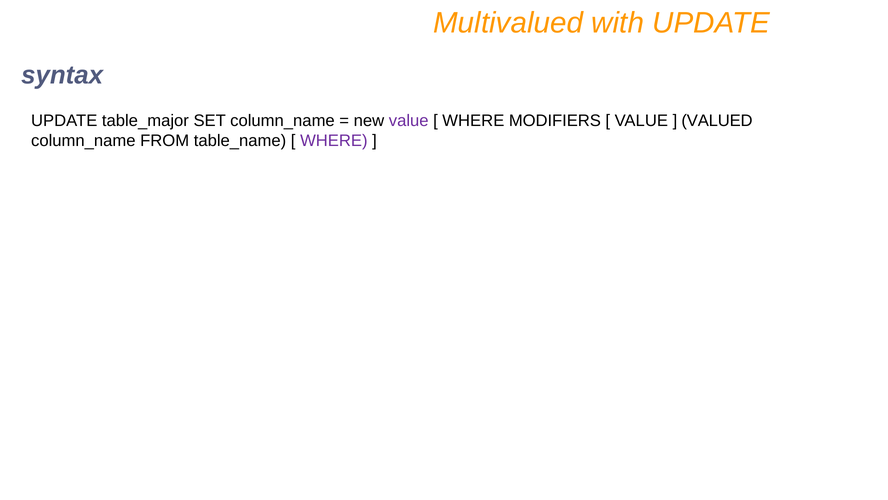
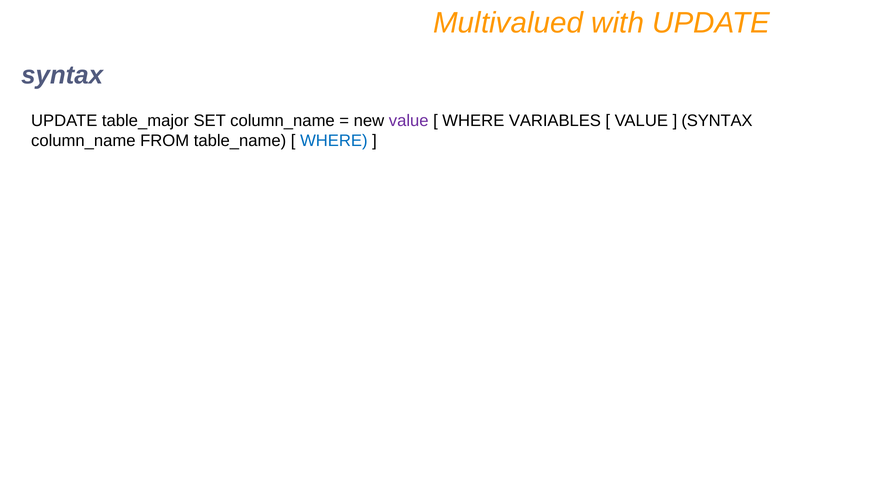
MODIFIERS: MODIFIERS -> VARIABLES (555, 121)
VALUED: VALUED -> SYNTAX (717, 121)
WHERE colour: purple -> blue (334, 141)
